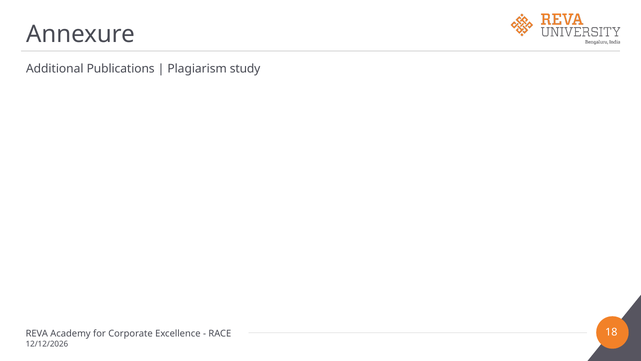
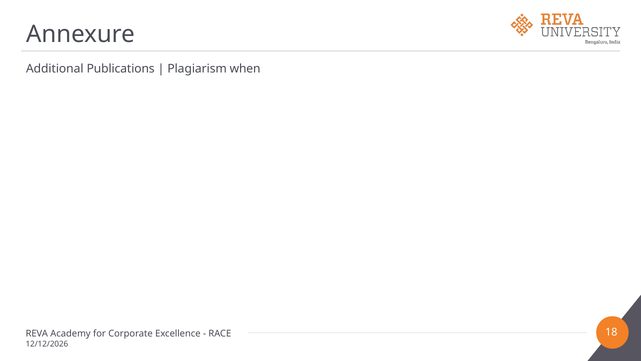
study: study -> when (245, 69)
